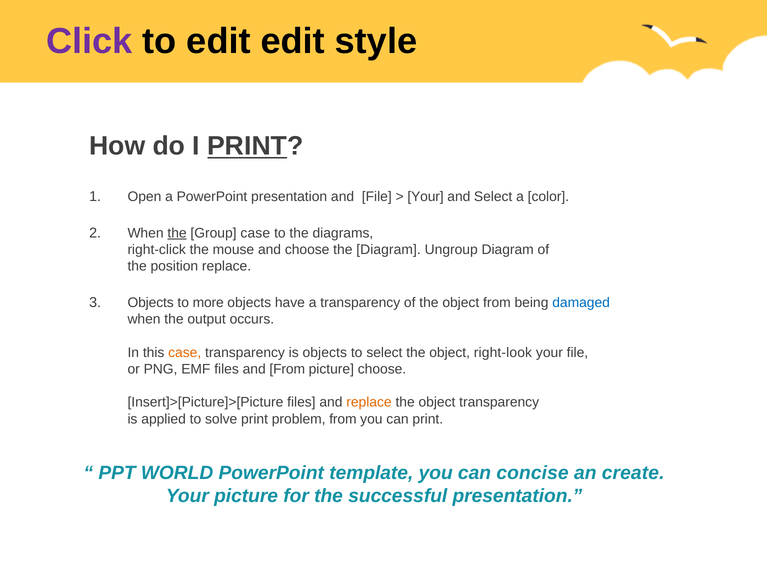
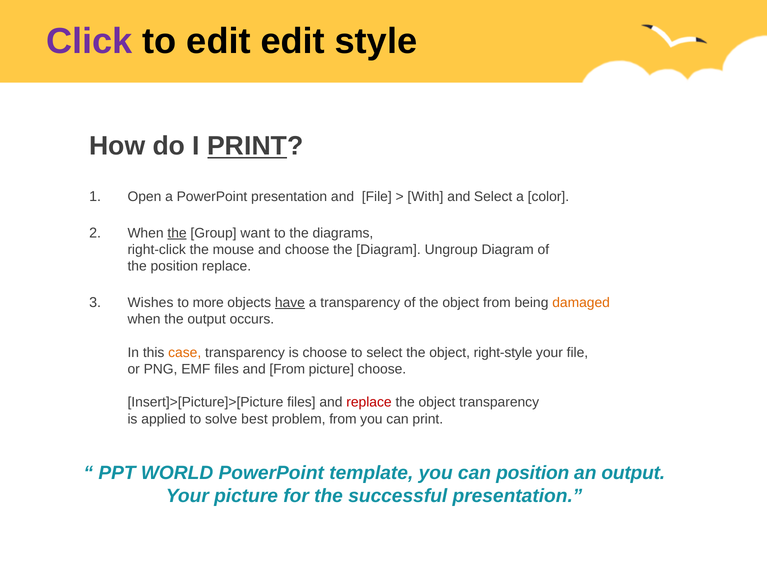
Your: Your -> With (425, 197)
Group case: case -> want (255, 233)
Objects: Objects -> Wishes (151, 303)
have underline: none -> present (290, 303)
damaged colour: blue -> orange (581, 303)
is objects: objects -> choose (325, 353)
right-look: right-look -> right-style (503, 353)
replace colour: orange -> red (369, 403)
solve print: print -> best (254, 419)
can concise: concise -> position (533, 473)
an create: create -> output (633, 473)
